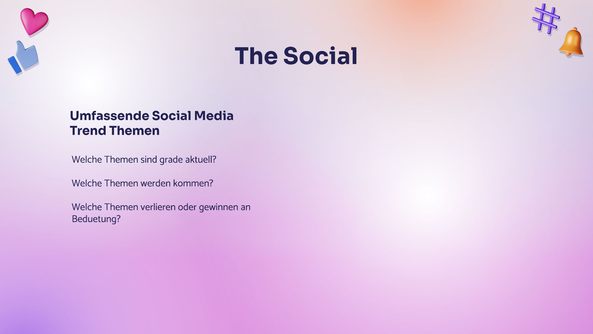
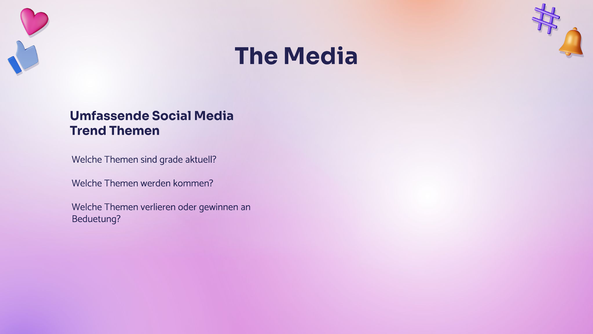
The Social: Social -> Media (321, 56)
